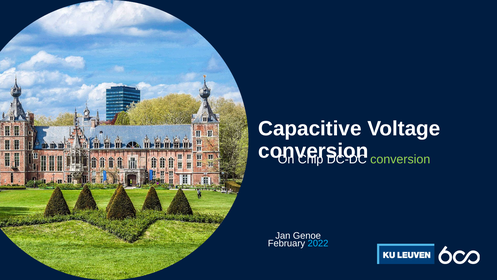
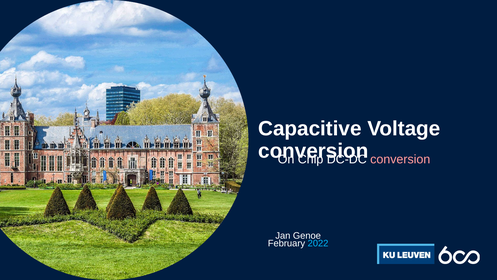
conversion colour: light green -> pink (400, 159)
